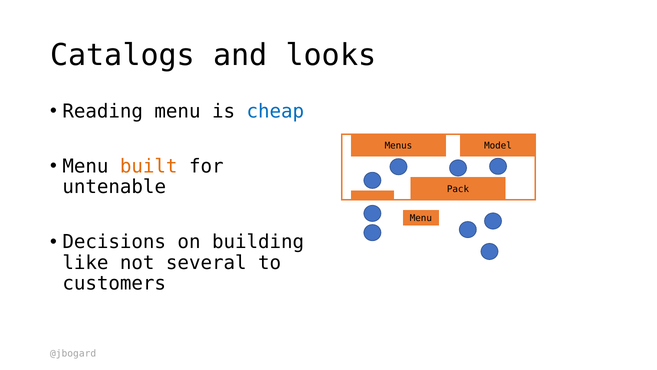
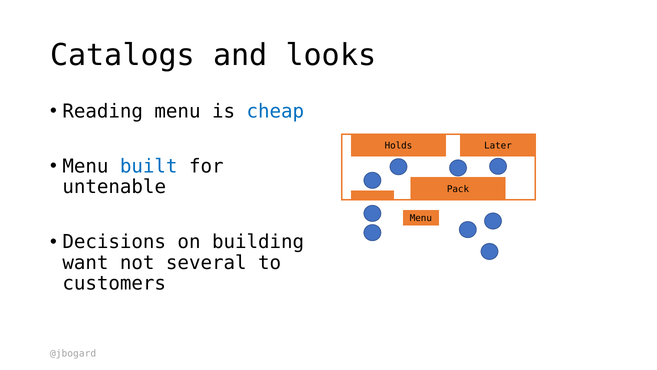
Model: Model -> Later (498, 145)
Menus: Menus -> Holds (398, 146)
built colour: orange -> blue (149, 166)
like: like -> want (85, 262)
